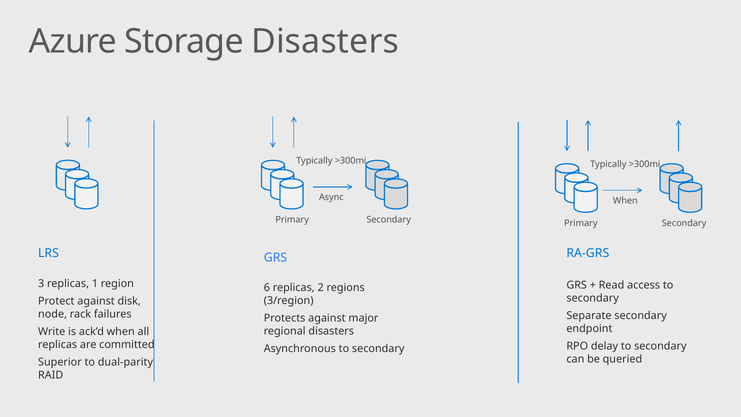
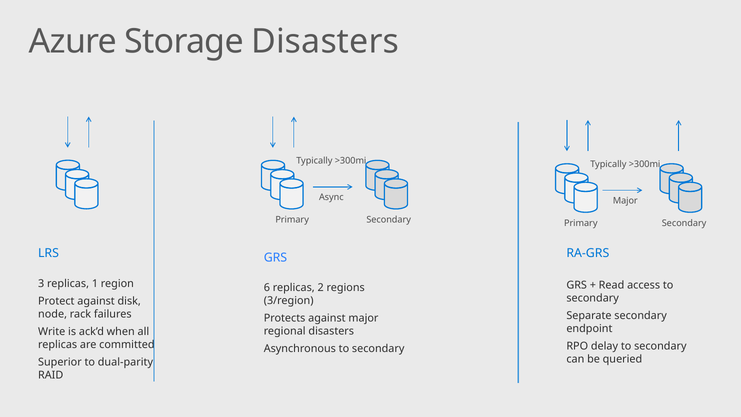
When: When -> Major (625, 201)
